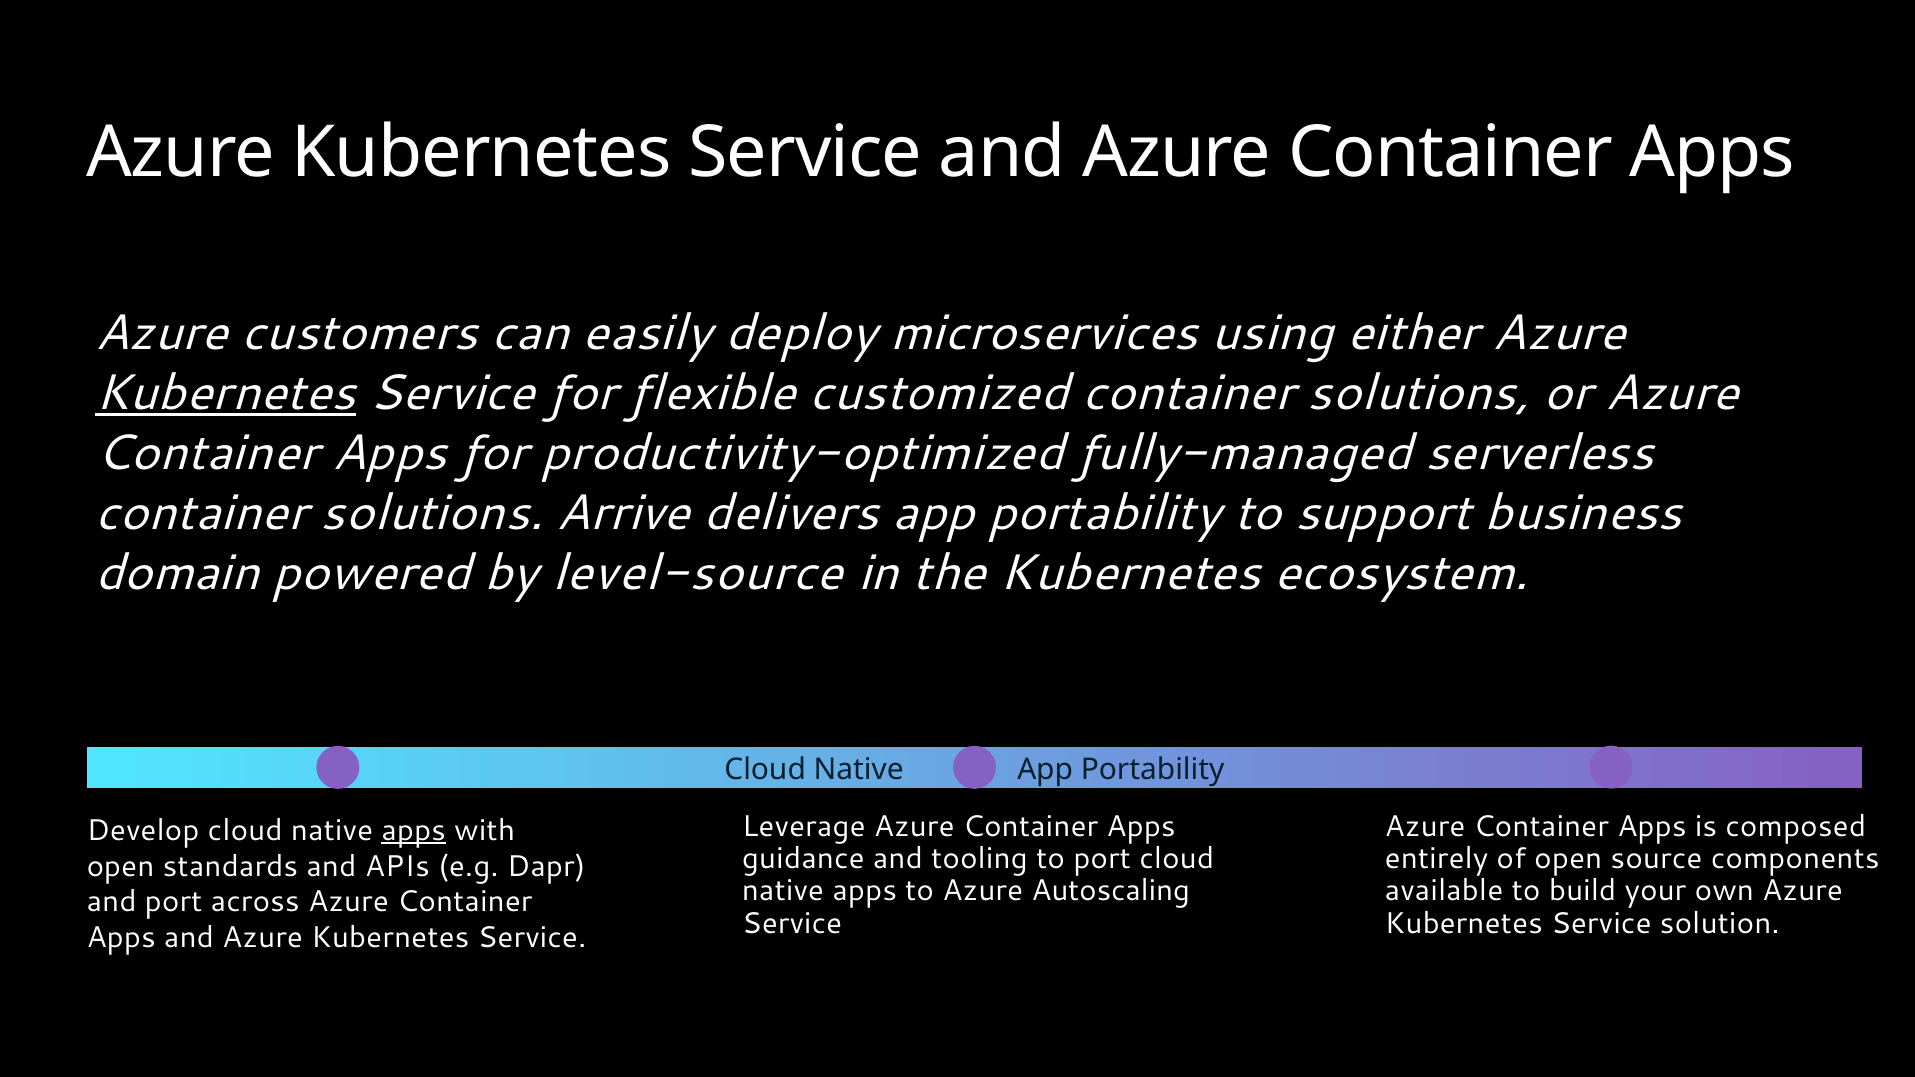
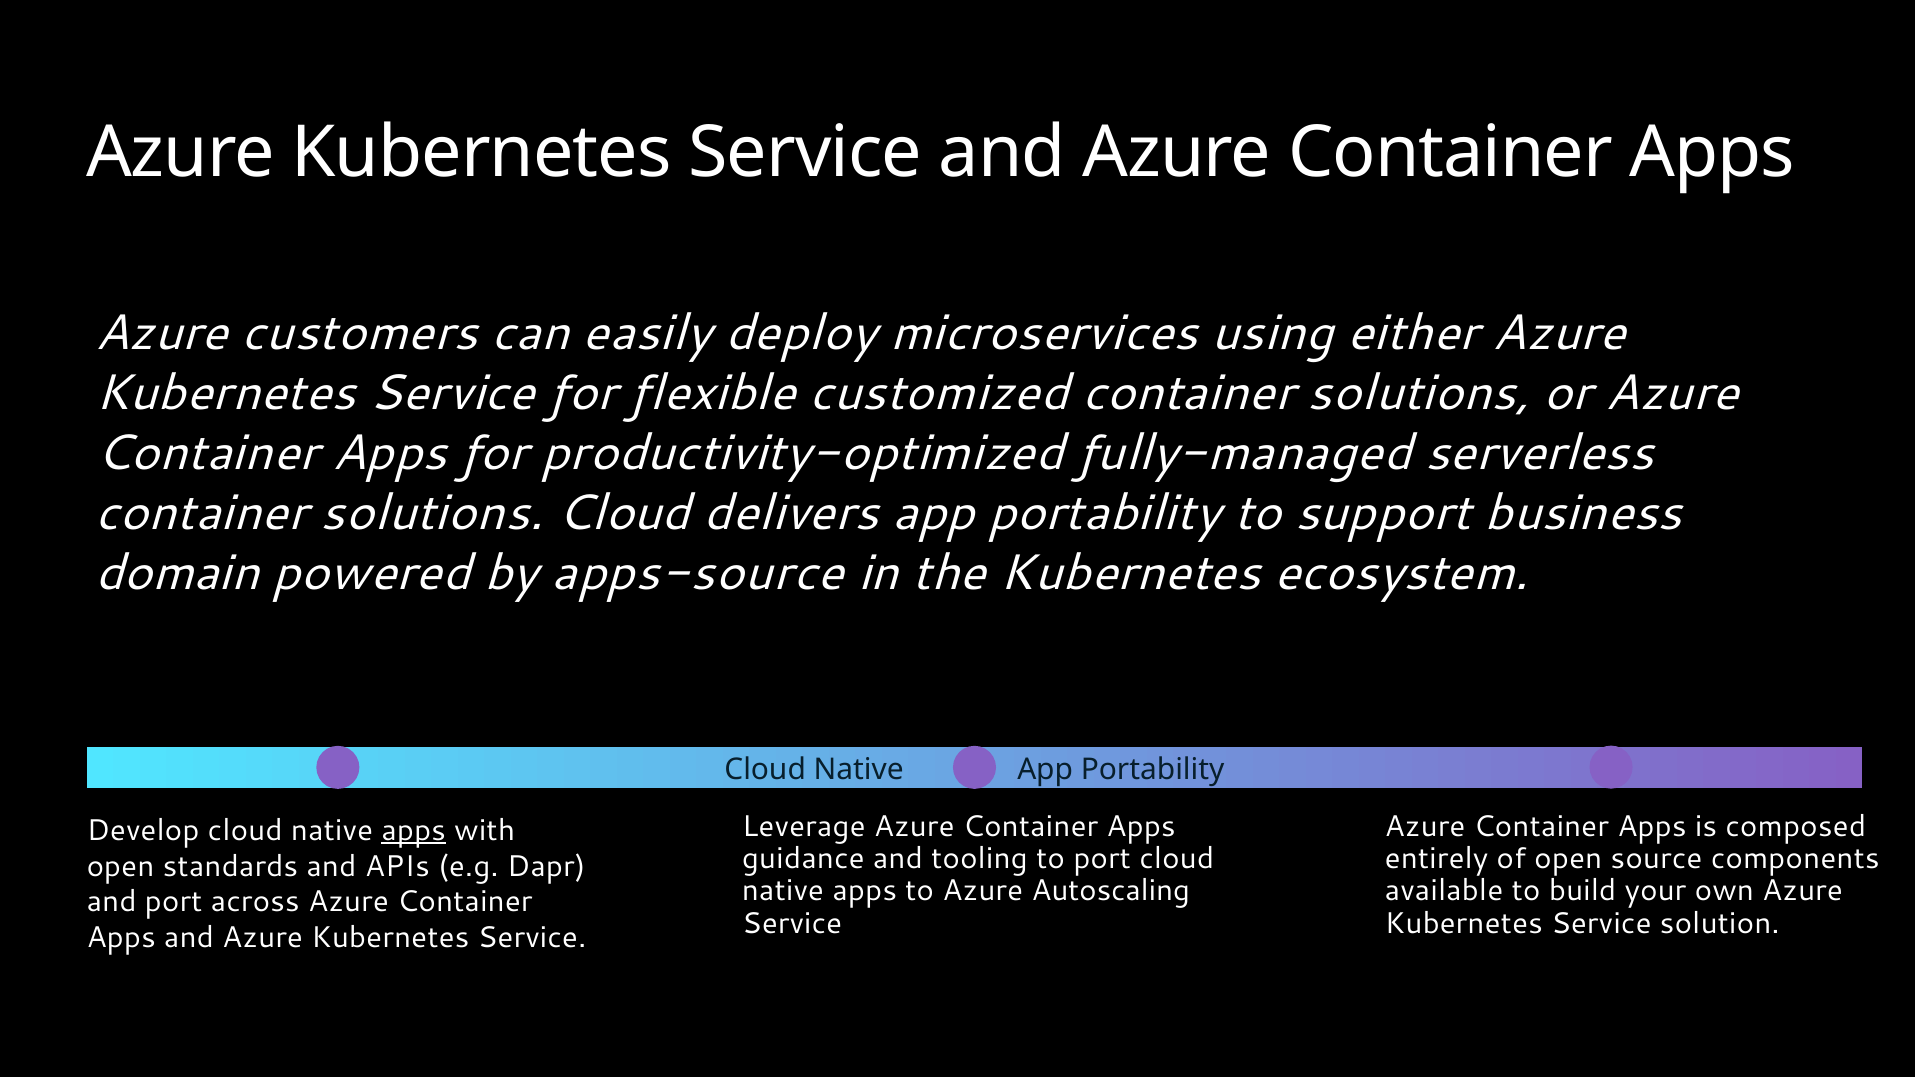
Kubernetes underline: present -> none (226, 393)
solutions Arrive: Arrive -> Cloud (624, 513)
level-source: level-source -> apps-source (698, 573)
